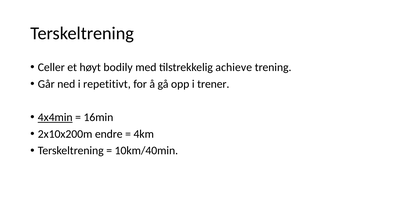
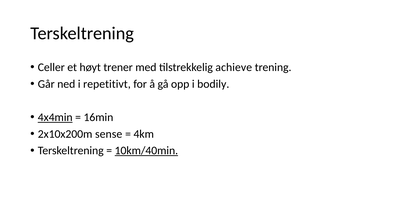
bodily: bodily -> trener (118, 67)
trener: trener -> bodily (213, 84)
endre: endre -> sense (109, 134)
10km/40min underline: none -> present (146, 151)
